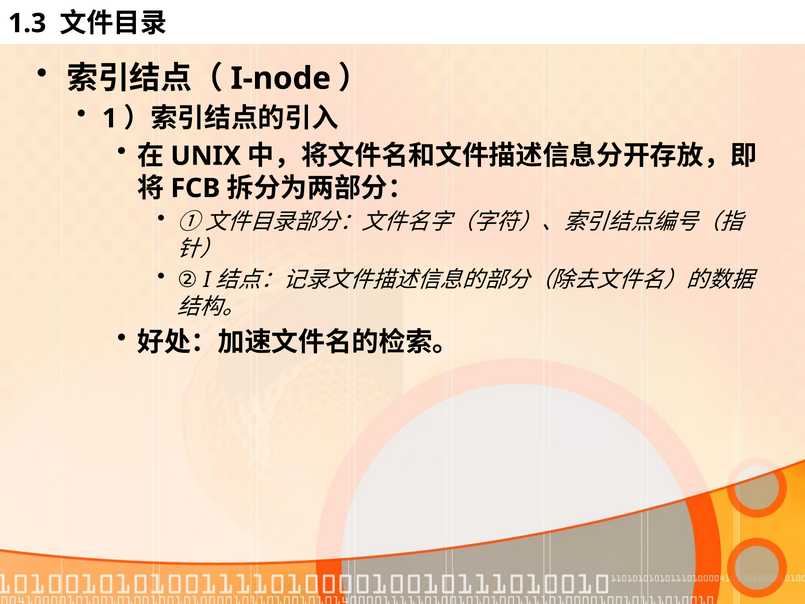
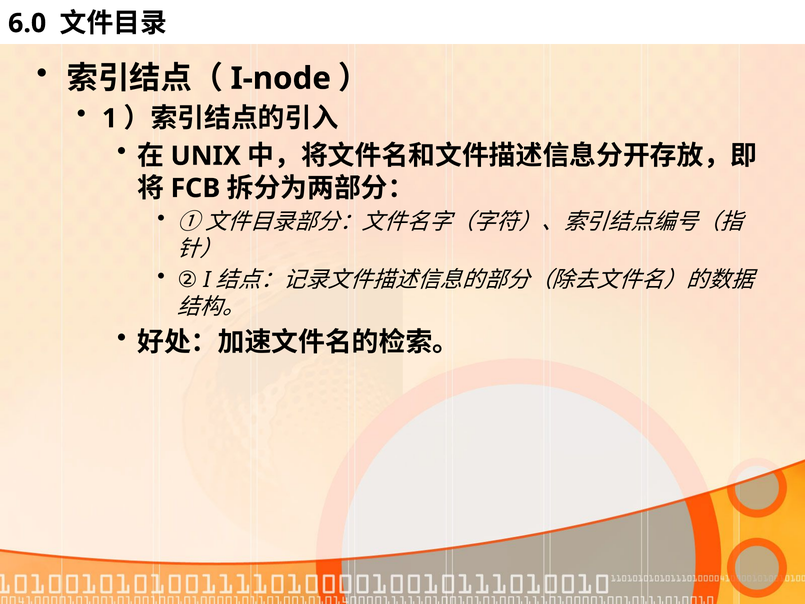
1.3: 1.3 -> 6.0 (27, 23)
